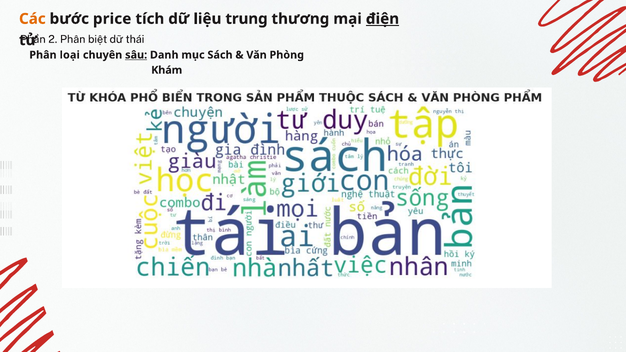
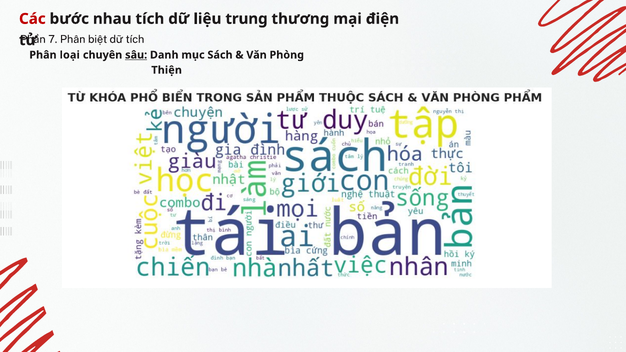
Các colour: orange -> red (32, 19)
price: price -> nhau (112, 19)
điện underline: present -> none (382, 19)
2: 2 -> 7 (53, 39)
dữ thái: thái -> tích (135, 39)
Khám: Khám -> Thiện (167, 70)
